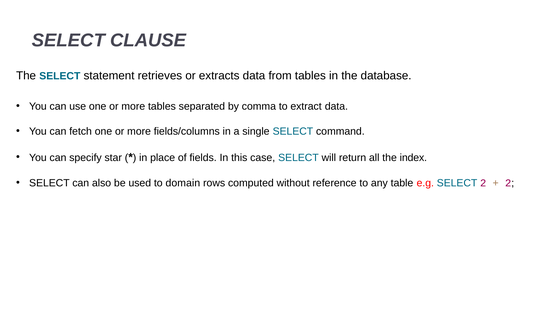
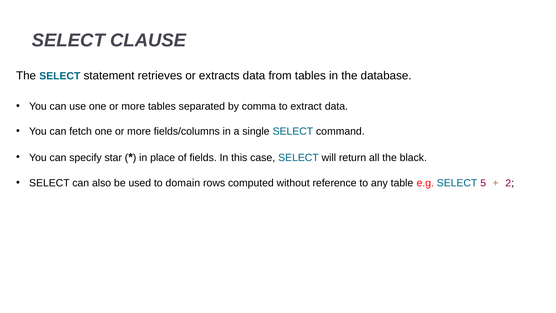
index: index -> black (413, 158)
SELECT 2: 2 -> 5 (483, 183)
